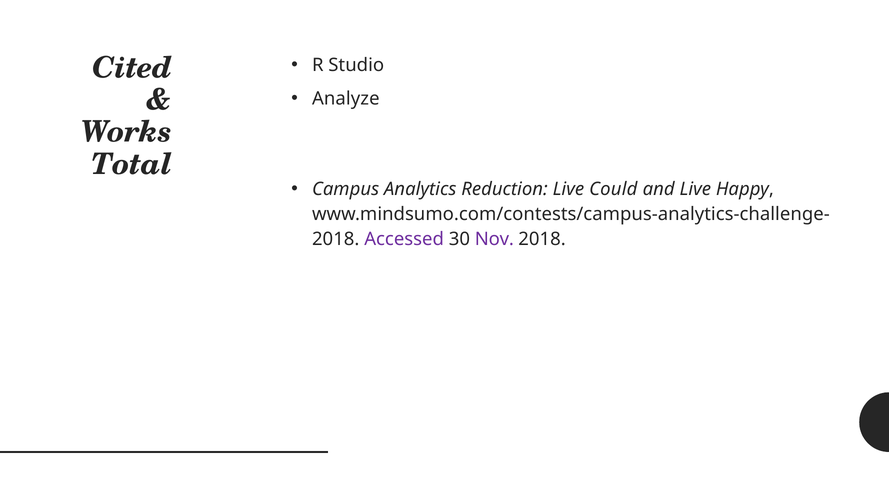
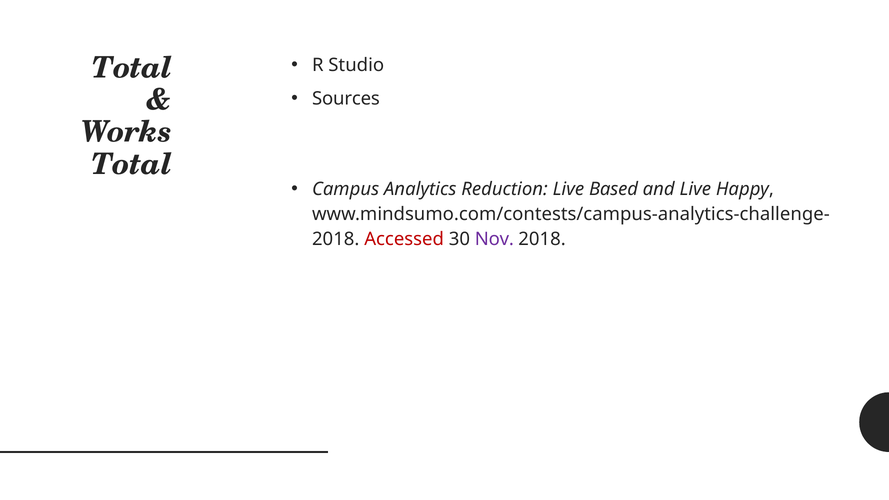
Cited: Cited -> Total (132, 68)
Analyze: Analyze -> Sources (346, 99)
Could: Could -> Based (613, 189)
Accessed colour: purple -> red (404, 239)
